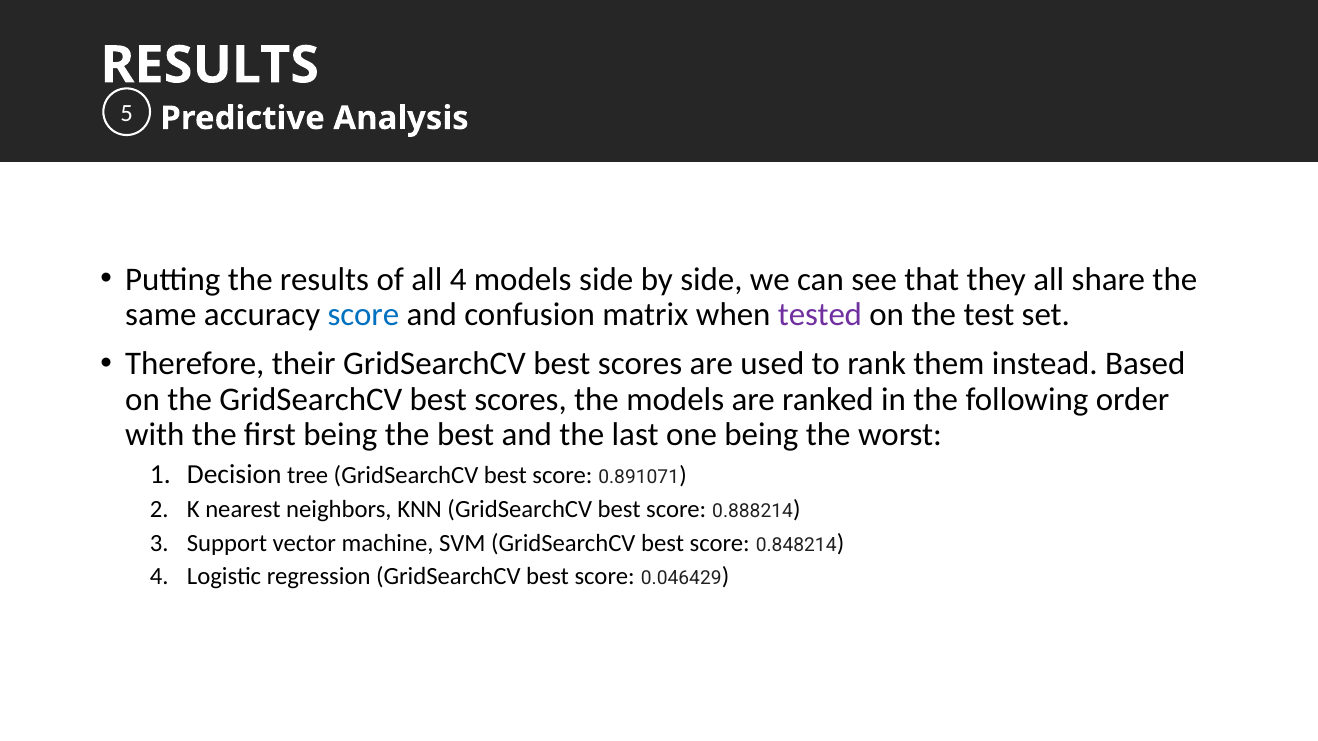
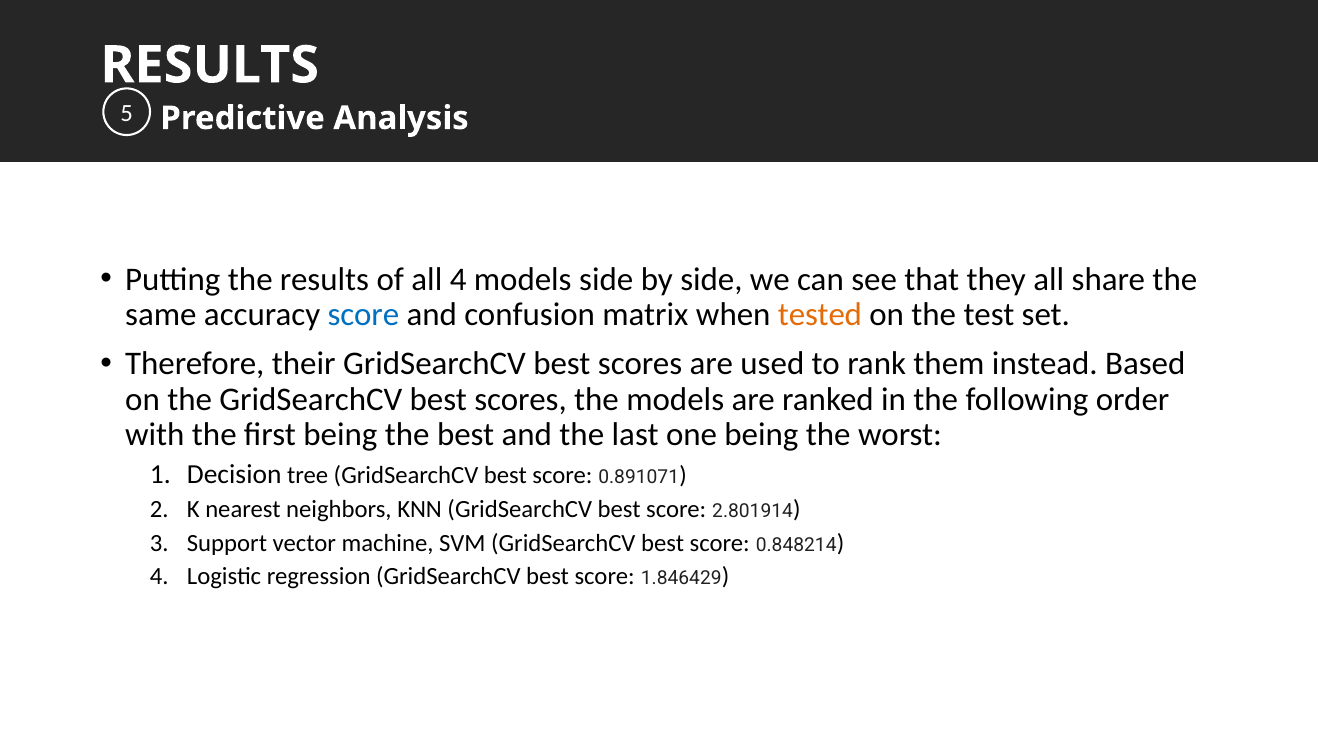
tested colour: purple -> orange (820, 315)
0.888214: 0.888214 -> 2.801914 (753, 512)
0.046429: 0.046429 -> 1.846429 (681, 579)
